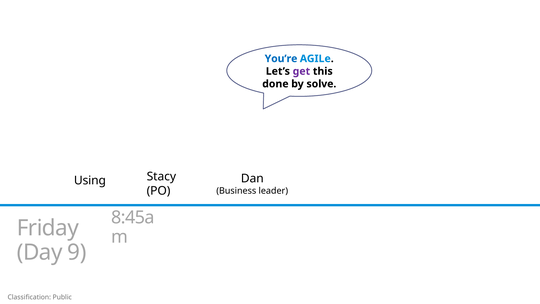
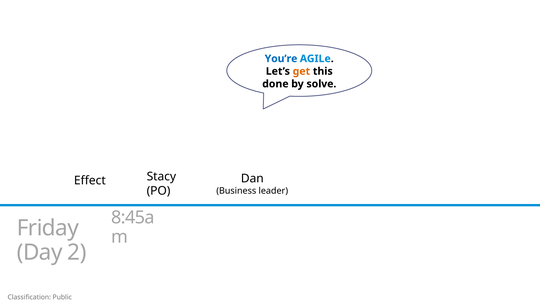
get colour: purple -> orange (301, 71)
Using: Using -> Effect (90, 180)
9: 9 -> 2 (77, 252)
